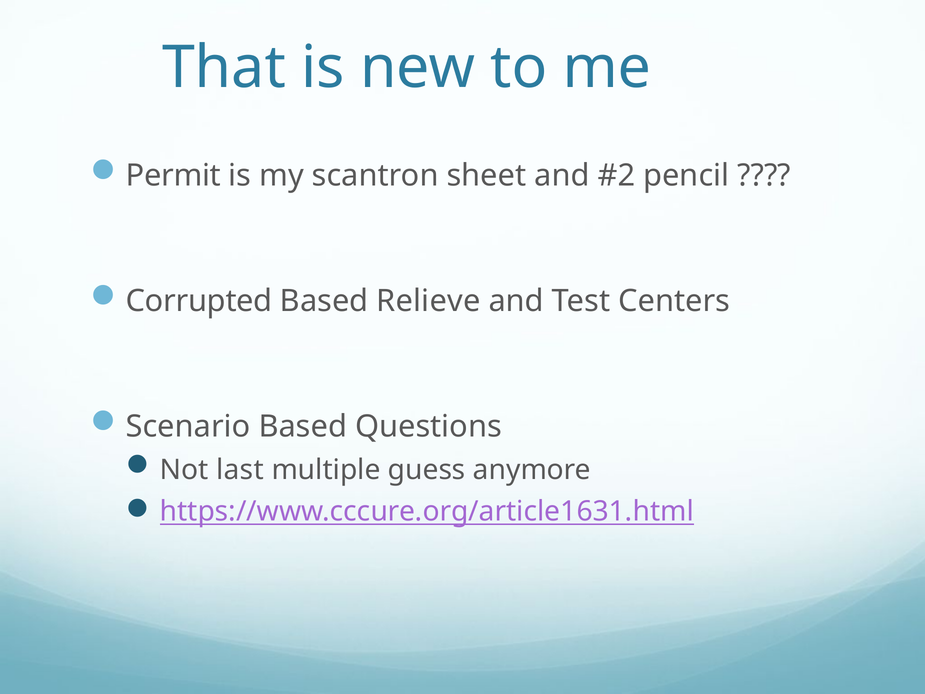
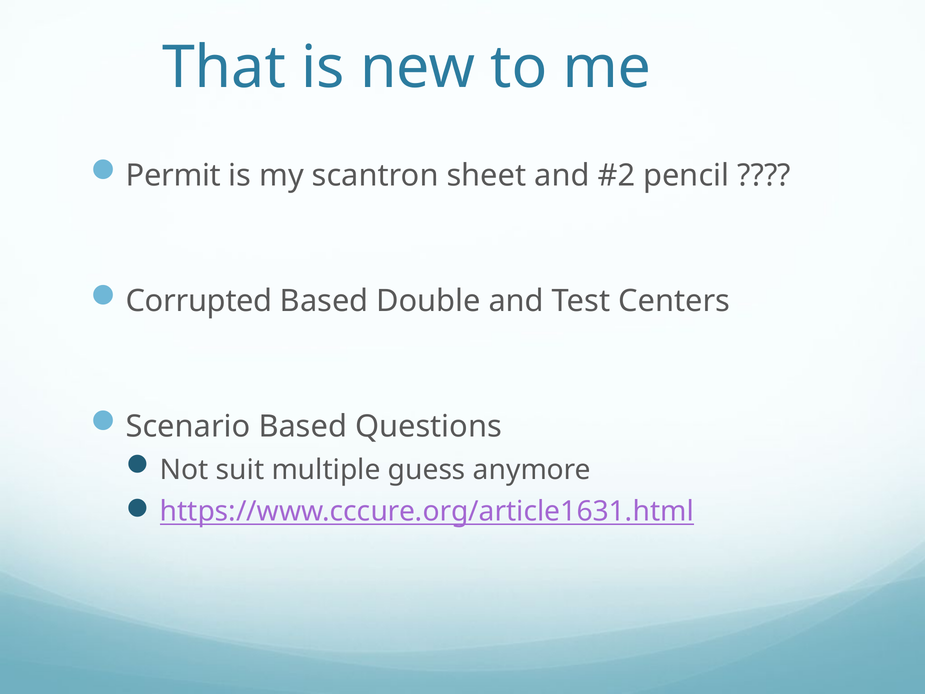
Relieve: Relieve -> Double (429, 301)
last: last -> suit (240, 470)
